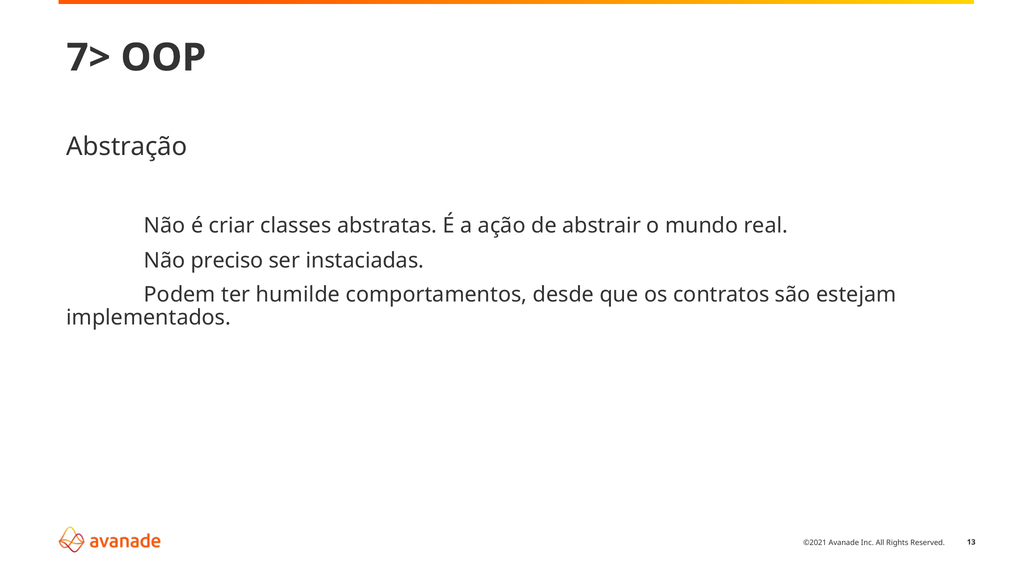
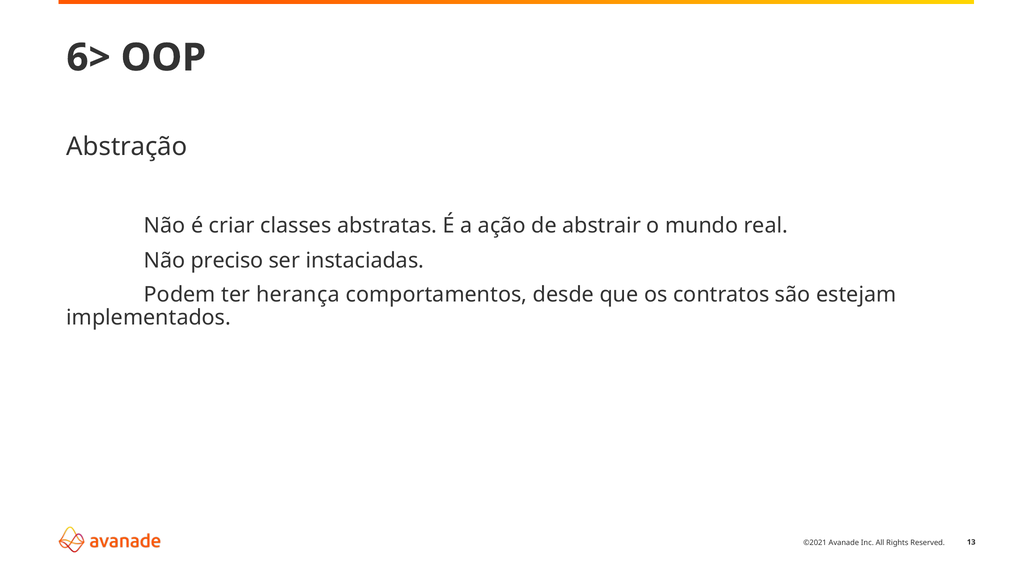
7>: 7> -> 6> (89, 58)
humilde: humilde -> herança (298, 295)
